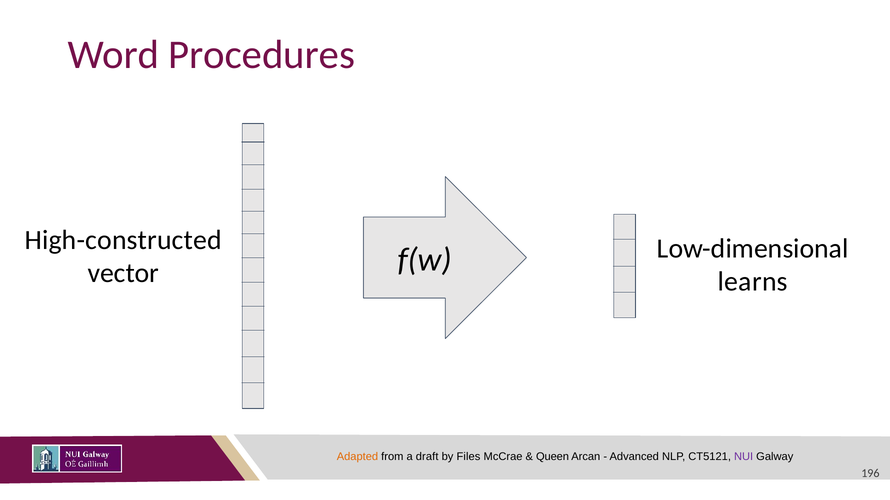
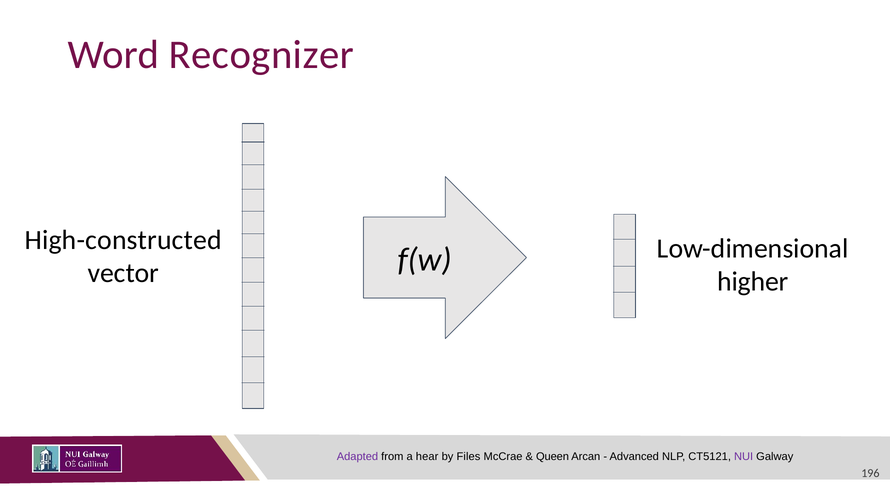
Procedures: Procedures -> Recognizer (261, 55)
learns: learns -> higher (753, 282)
Adapted colour: orange -> purple (357, 457)
draft: draft -> hear (427, 457)
